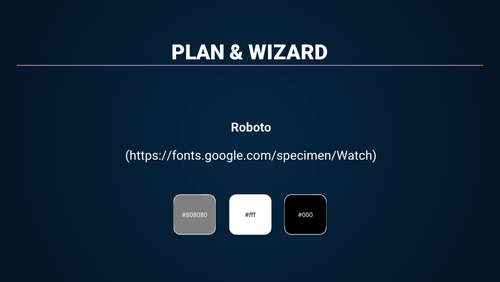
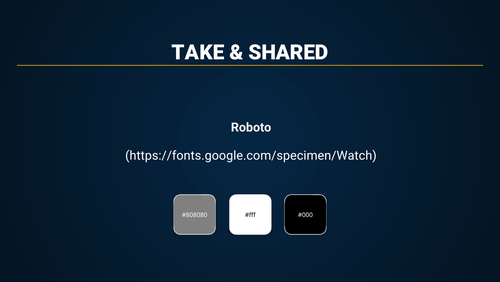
PLAN: PLAN -> TAKE (198, 52)
WIZARD: WIZARD -> SHARED (288, 52)
